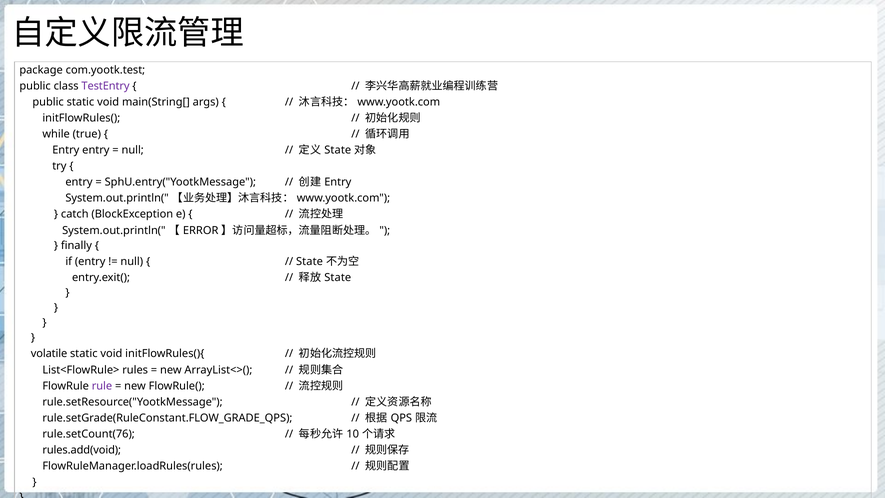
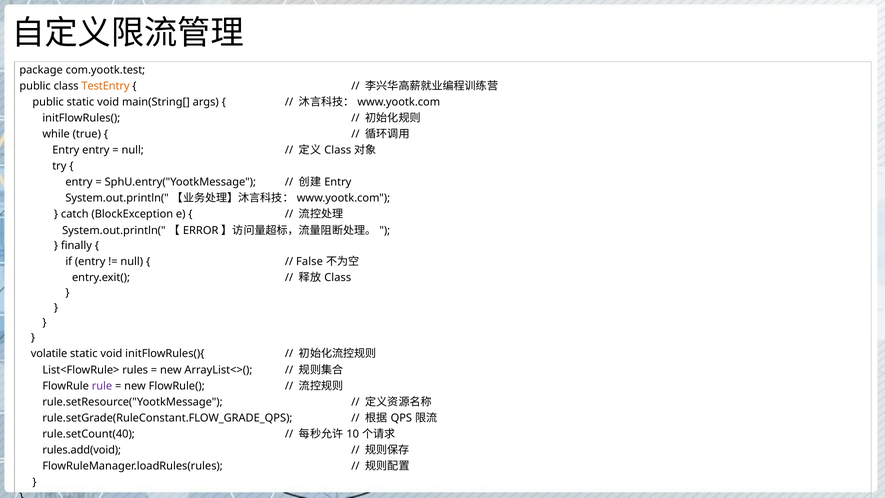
TestEntry colour: purple -> orange (106, 86)
State: State -> Class (338, 150)
State: State -> False (310, 261)
State: State -> Class (338, 277)
rule.setCount(76: rule.setCount(76 -> rule.setCount(40 (89, 434)
